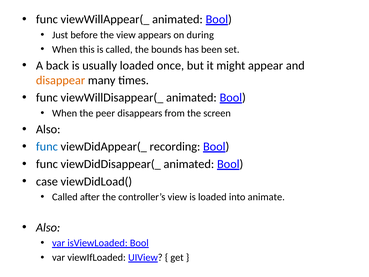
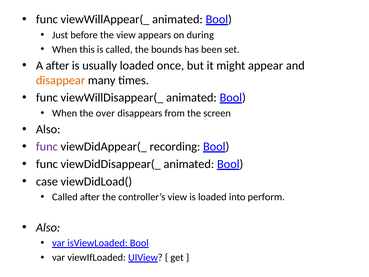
A back: back -> after (57, 65)
peer: peer -> over (105, 113)
func colour: blue -> purple (47, 146)
animate: animate -> perform (266, 197)
